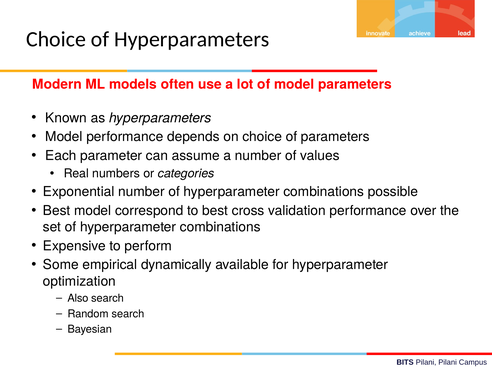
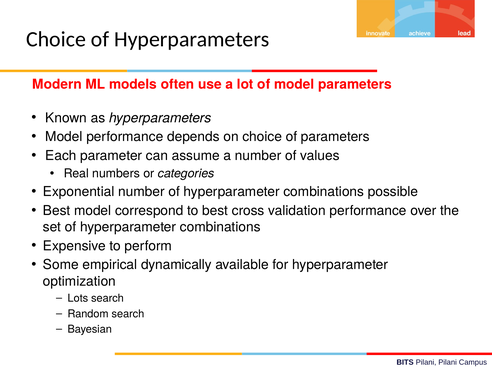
Also: Also -> Lots (78, 298)
